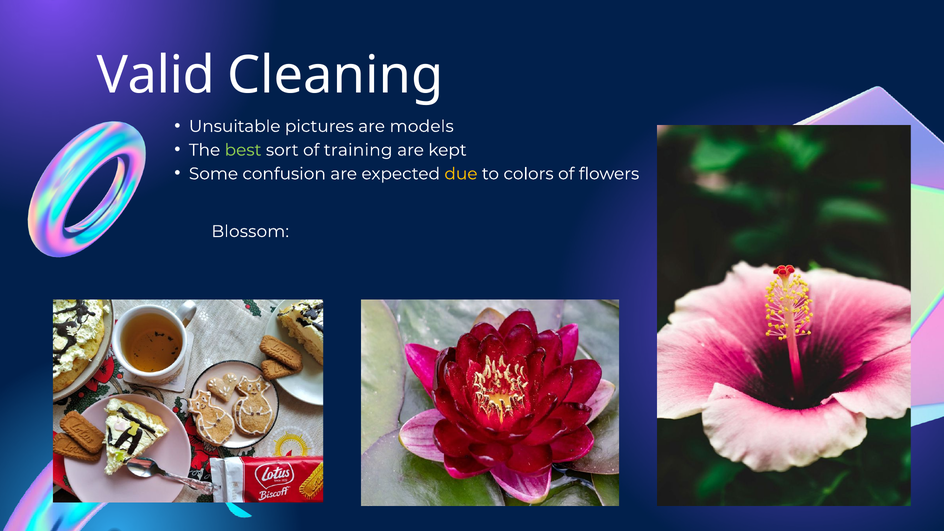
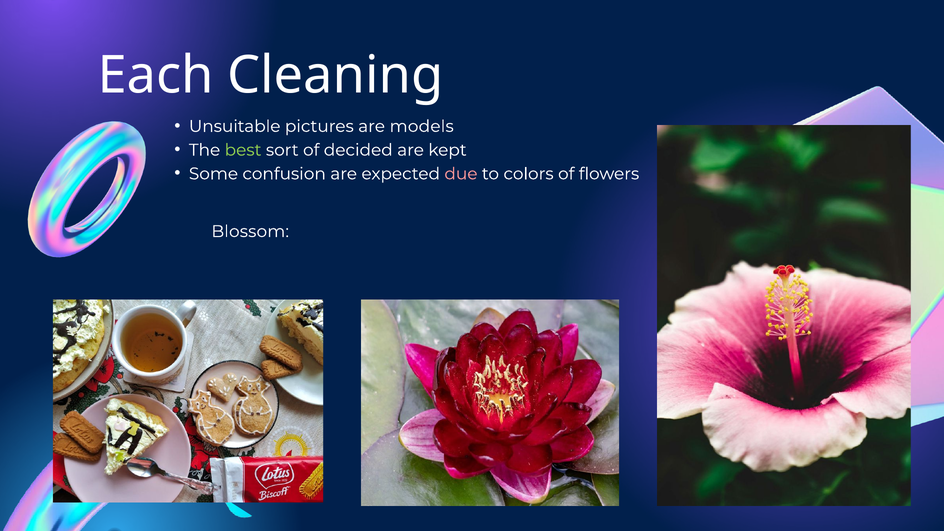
Valid: Valid -> Each (156, 76)
training: training -> decided (358, 150)
due colour: yellow -> pink (461, 174)
